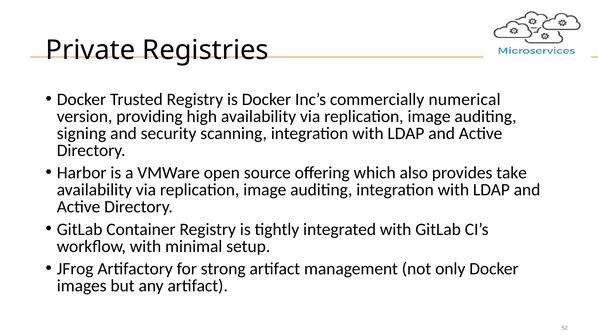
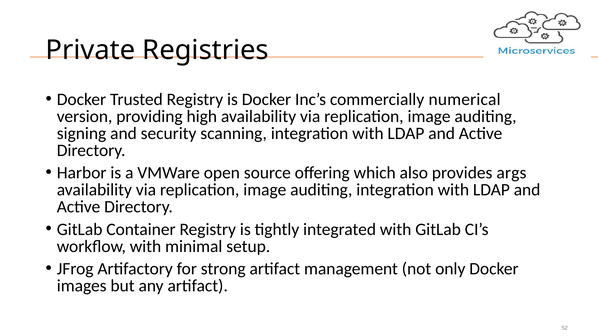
take: take -> args (511, 173)
